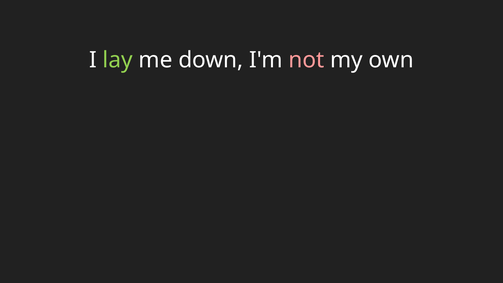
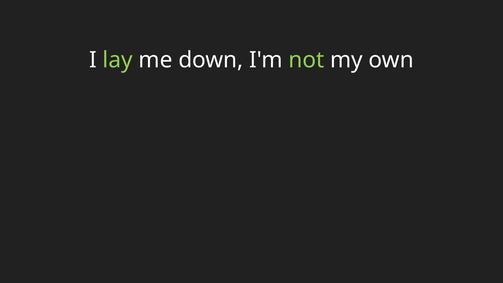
not colour: pink -> light green (306, 60)
